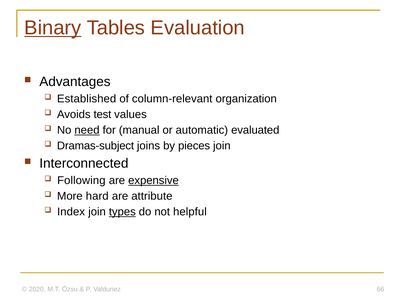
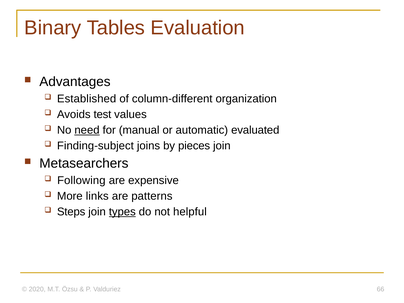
Binary underline: present -> none (53, 28)
column-relevant: column-relevant -> column-different (172, 99)
Dramas-subject: Dramas-subject -> Finding-subject (95, 146)
Interconnected: Interconnected -> Metasearchers (84, 163)
expensive underline: present -> none (154, 180)
hard: hard -> links (97, 196)
attribute: attribute -> patterns (152, 196)
Index: Index -> Steps (71, 212)
